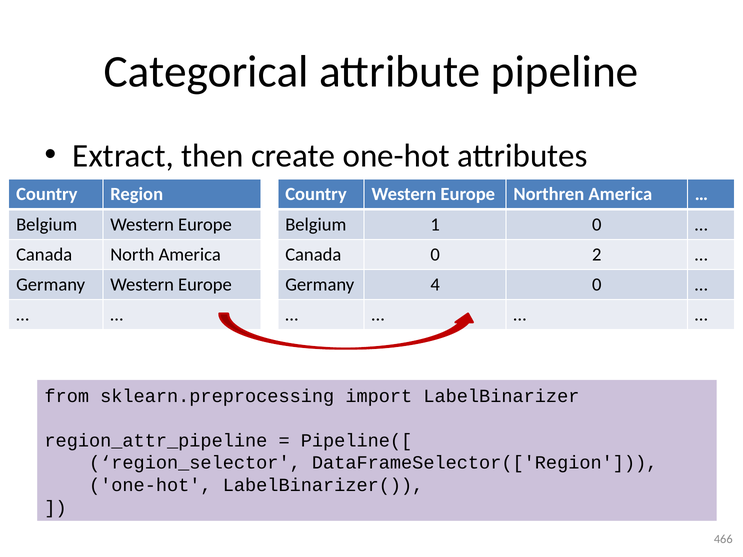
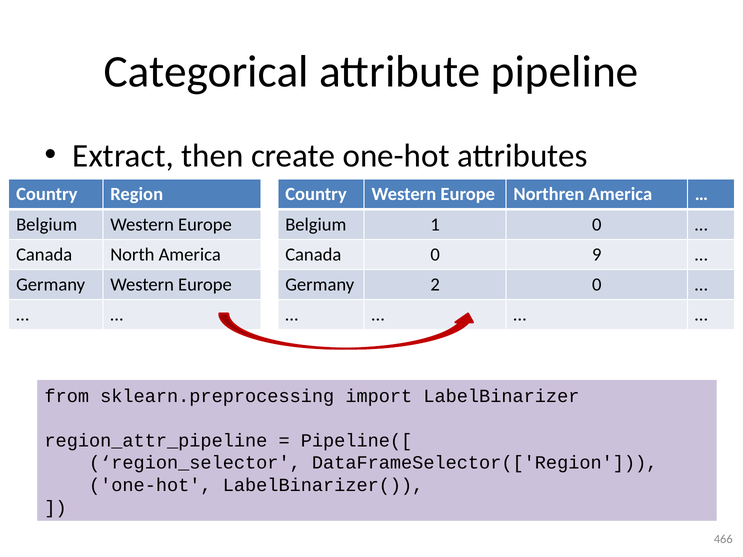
2: 2 -> 9 (597, 255)
4: 4 -> 2 (435, 285)
